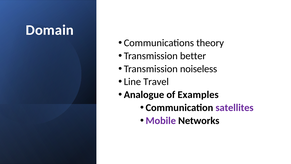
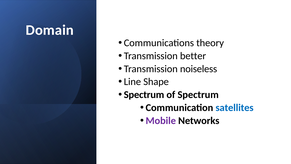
Travel: Travel -> Shape (156, 82)
Analogue: Analogue -> Spectrum (144, 95)
of Examples: Examples -> Spectrum (198, 95)
satellites colour: purple -> blue (235, 107)
